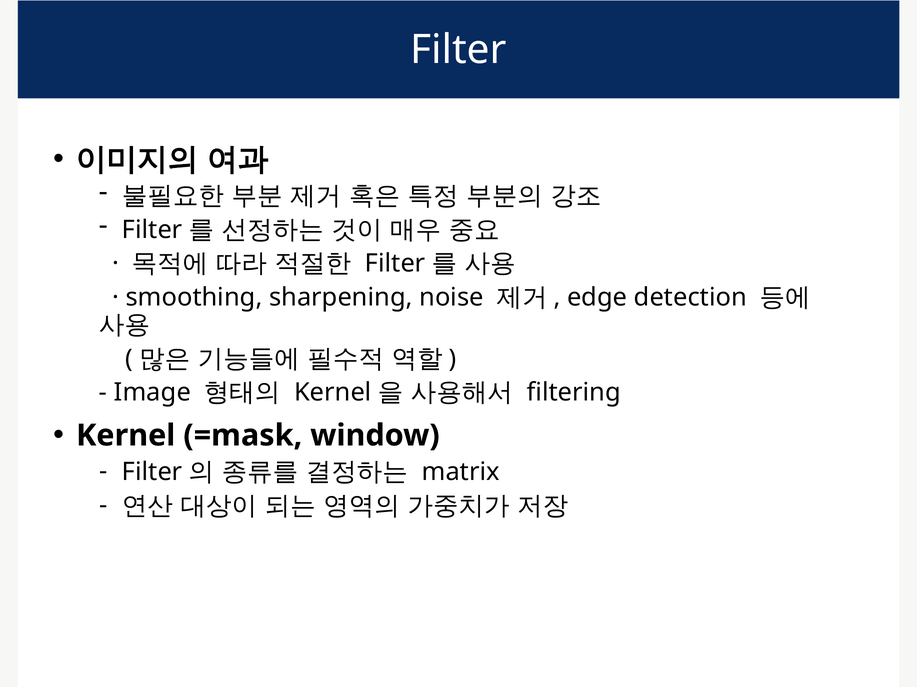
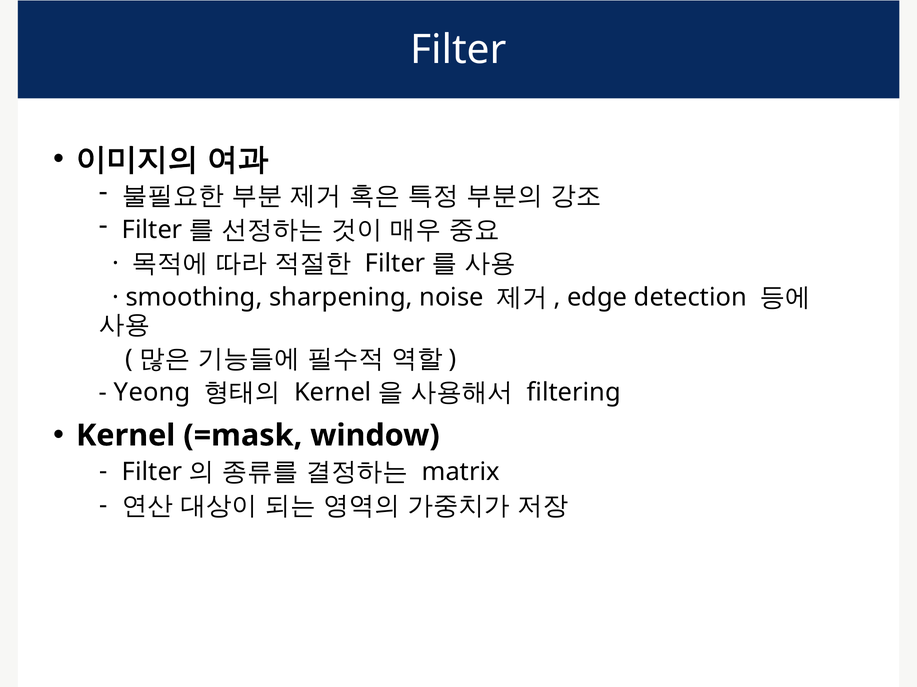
Image: Image -> Yeong (152, 393)
